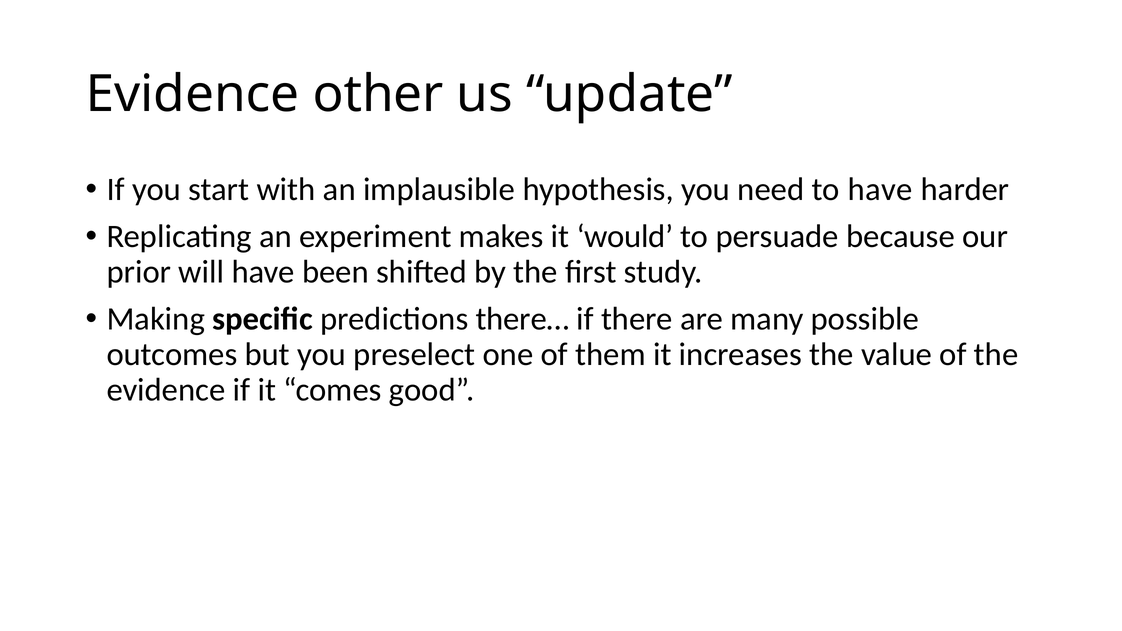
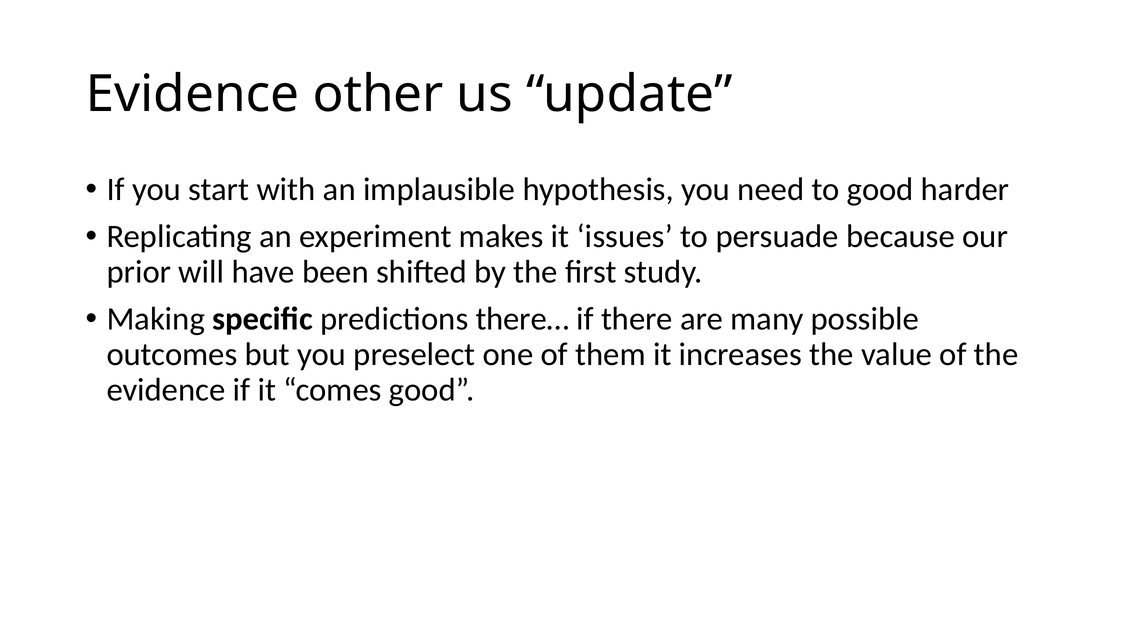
to have: have -> good (880, 190)
would: would -> issues (625, 237)
